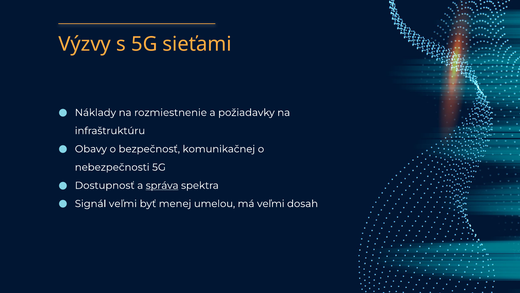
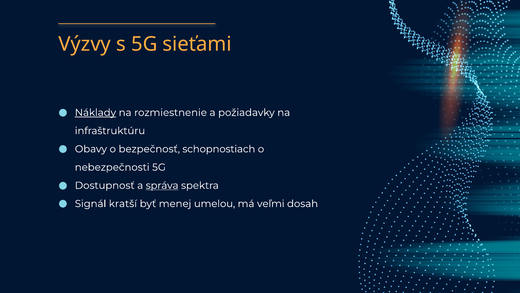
Náklady underline: none -> present (95, 112)
komunikačnej: komunikačnej -> schopnostiach (219, 149)
Signál veľmi: veľmi -> kratší (123, 203)
